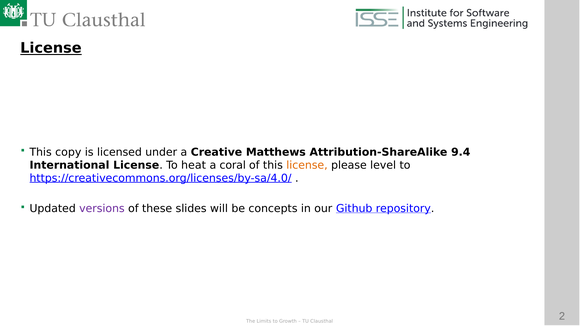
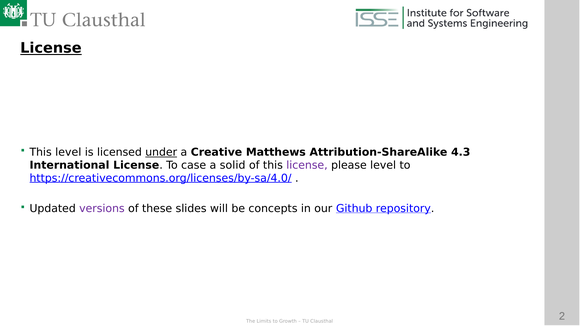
This copy: copy -> level (68, 152)
under underline: none -> present (161, 152)
9.4: 9.4 -> 4.3 (461, 152)
heat: heat -> case (194, 165)
coral: coral -> solid (233, 165)
license colour: orange -> purple (307, 165)
